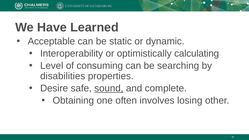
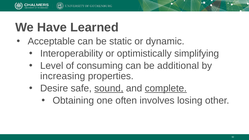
calculating: calculating -> simplifying (197, 54)
searching: searching -> additional (178, 66)
disabilities: disabilities -> increasing (63, 76)
complete underline: none -> present (166, 88)
